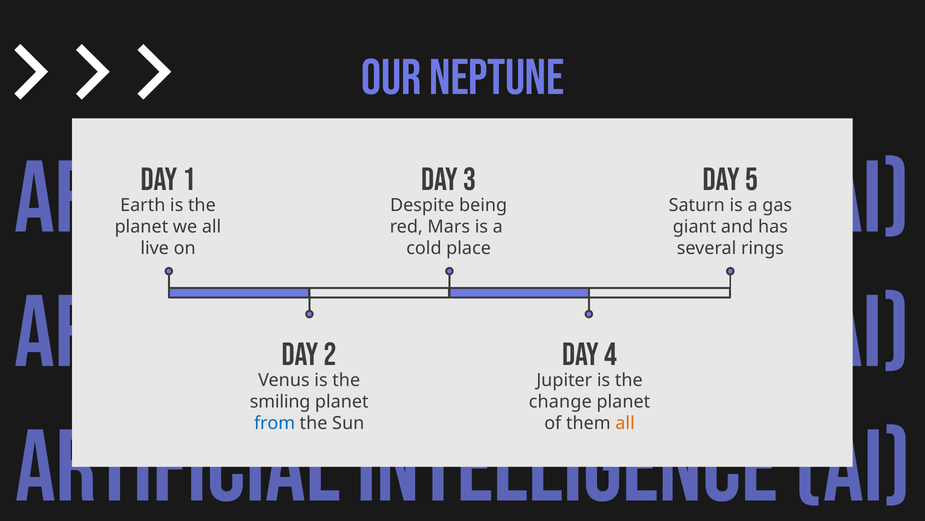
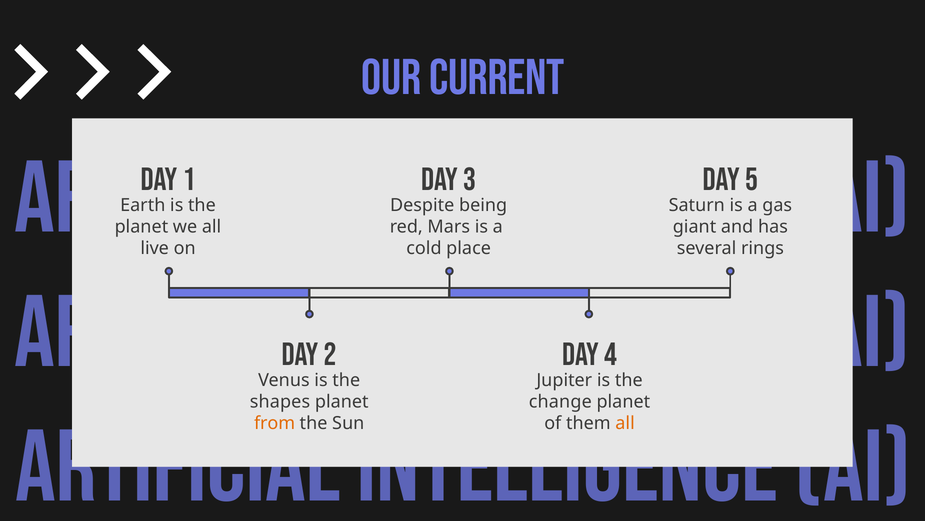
NEPTUNE: NEPTUNE -> CURRENT (497, 77)
smiling: smiling -> shapes (280, 401)
from colour: blue -> orange (275, 423)
